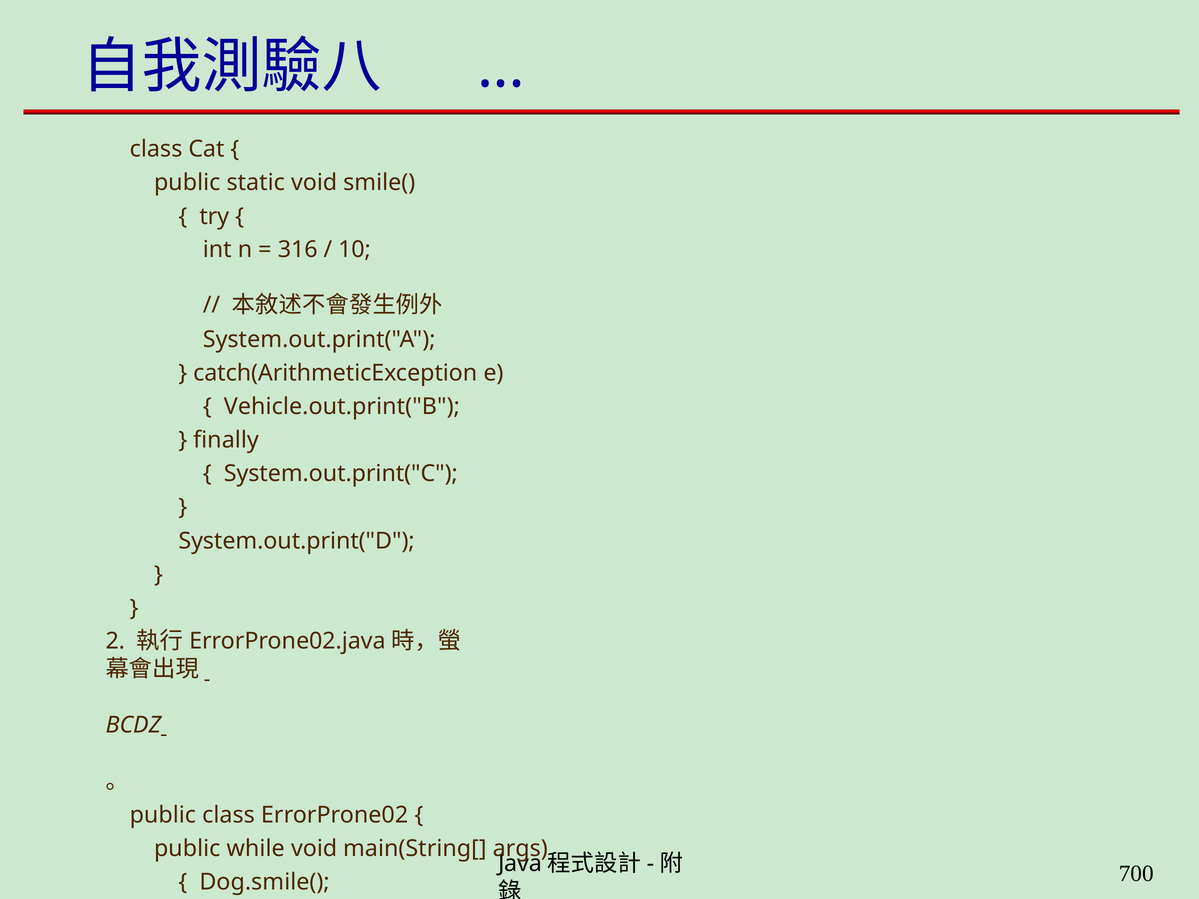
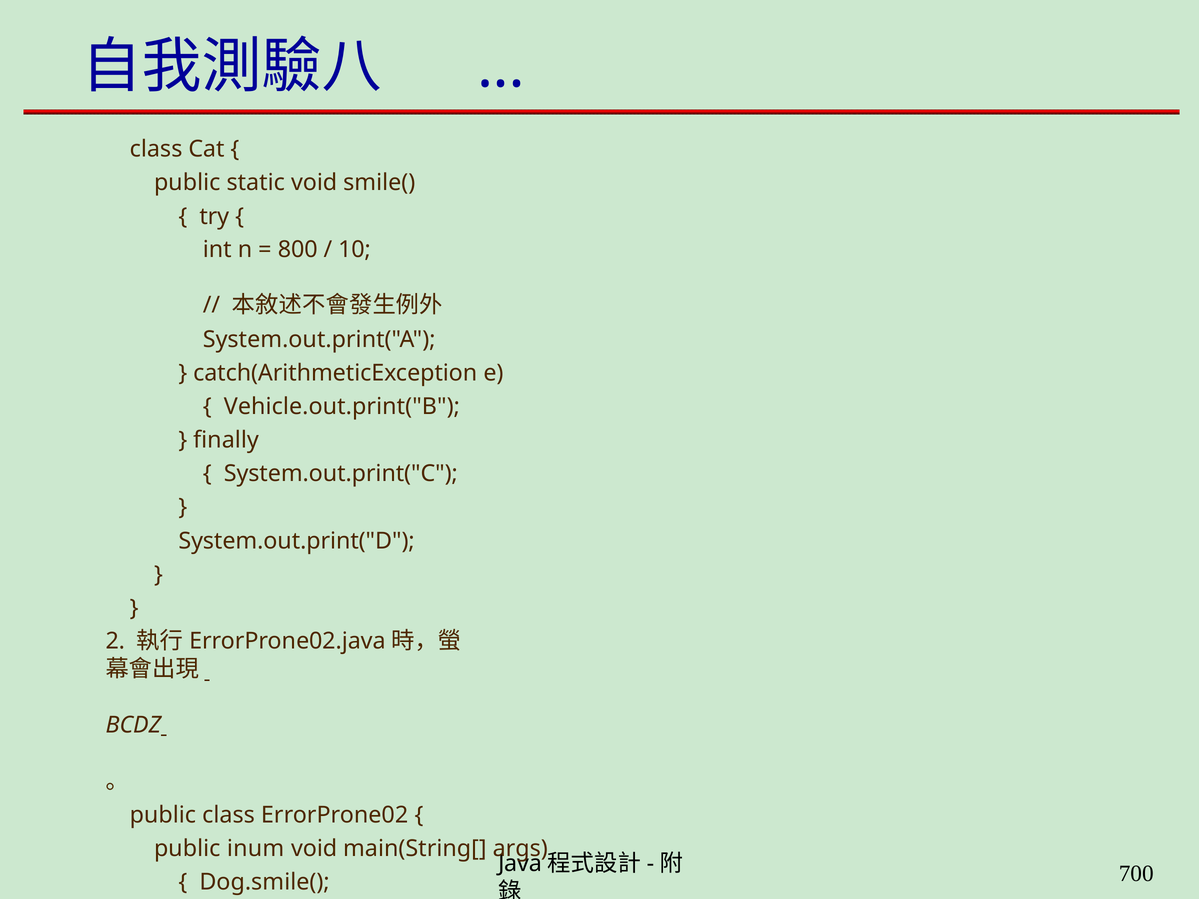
316: 316 -> 800 (298, 249)
while: while -> inum (256, 849)
